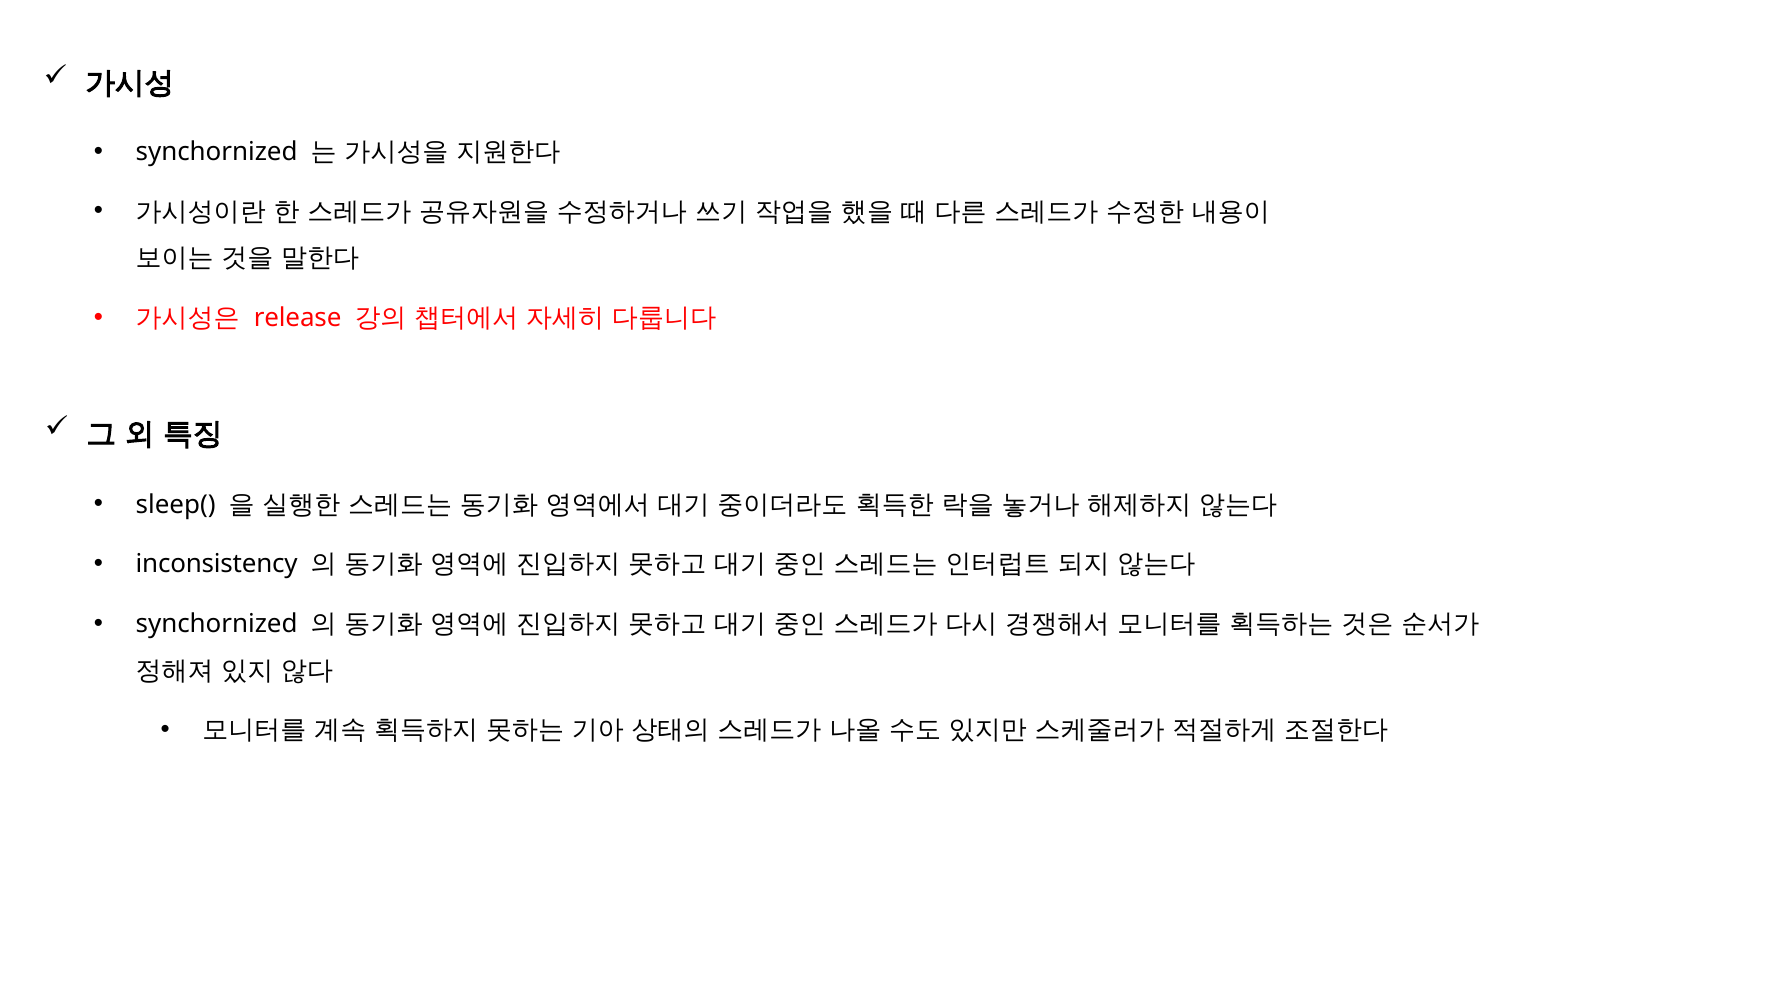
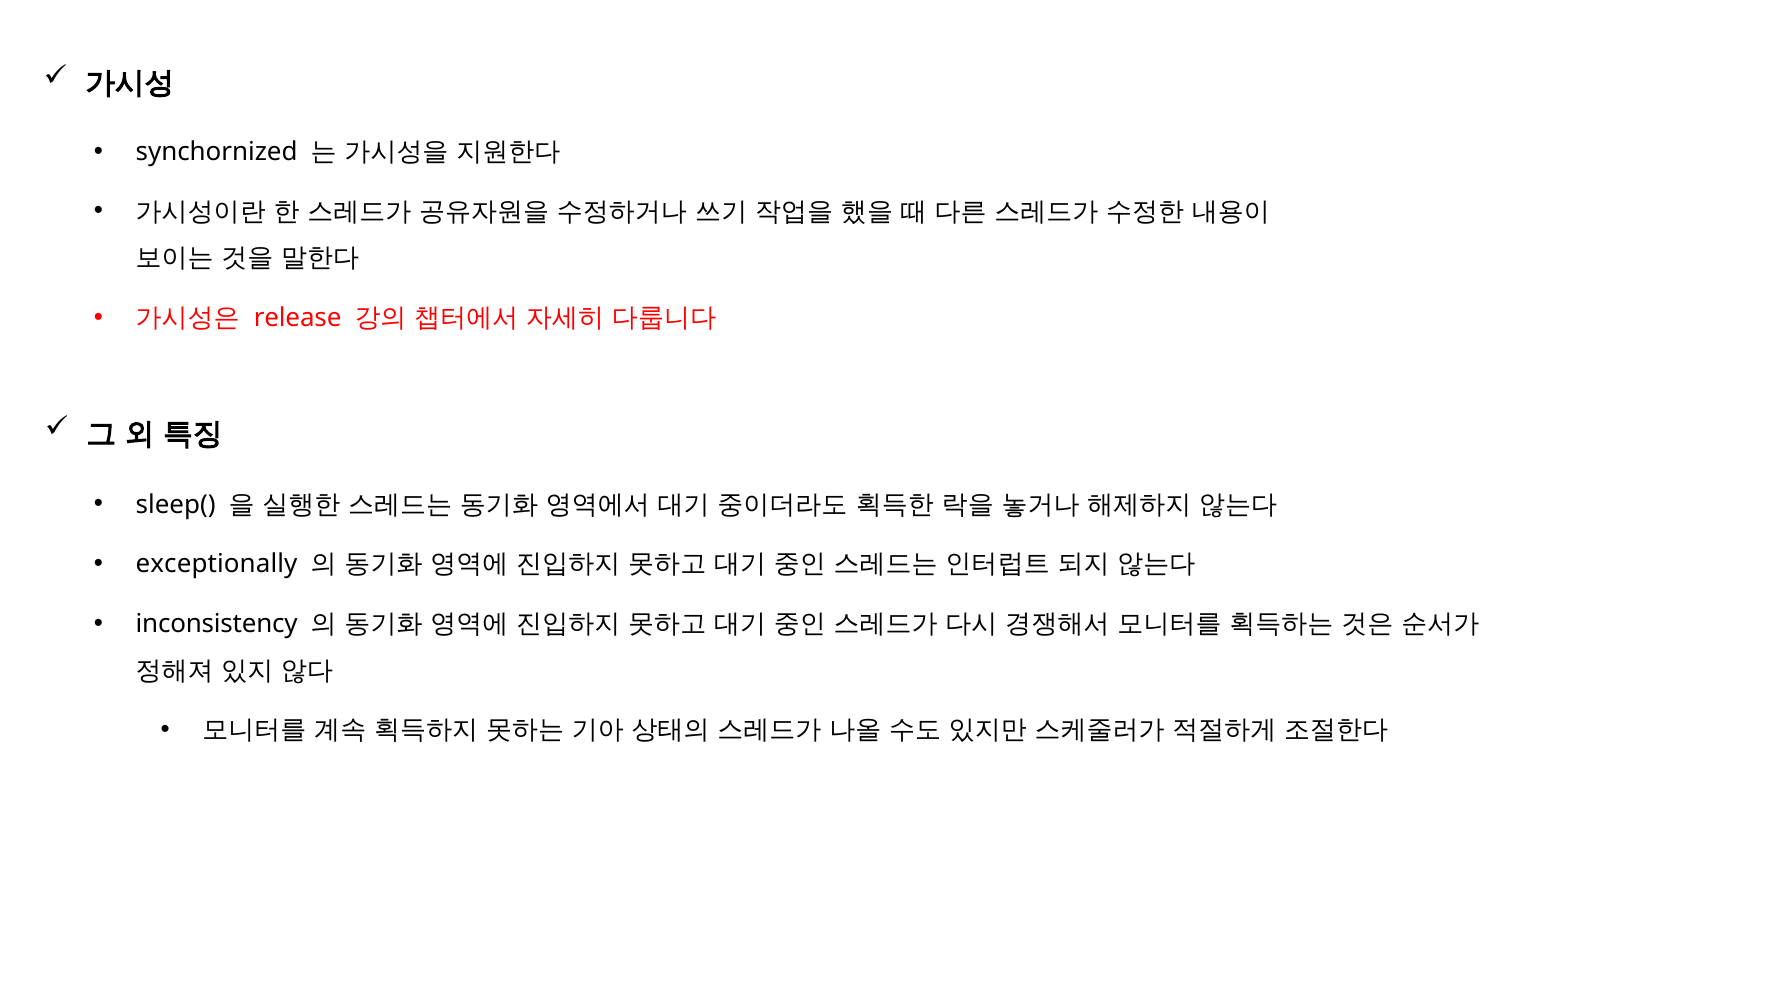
inconsistency: inconsistency -> exceptionally (217, 564)
synchornized: synchornized -> inconsistency (217, 624)
